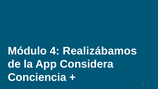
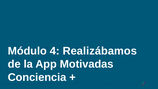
Considera: Considera -> Motivadas (87, 64)
